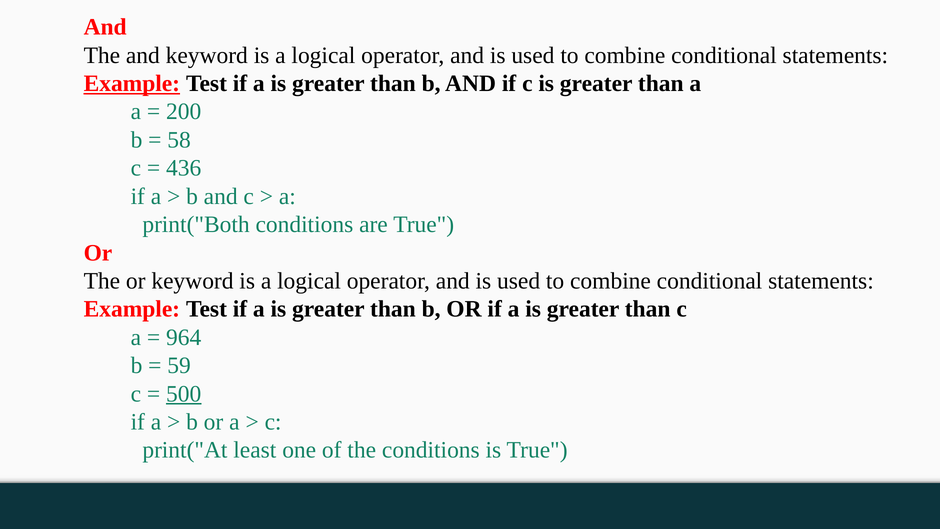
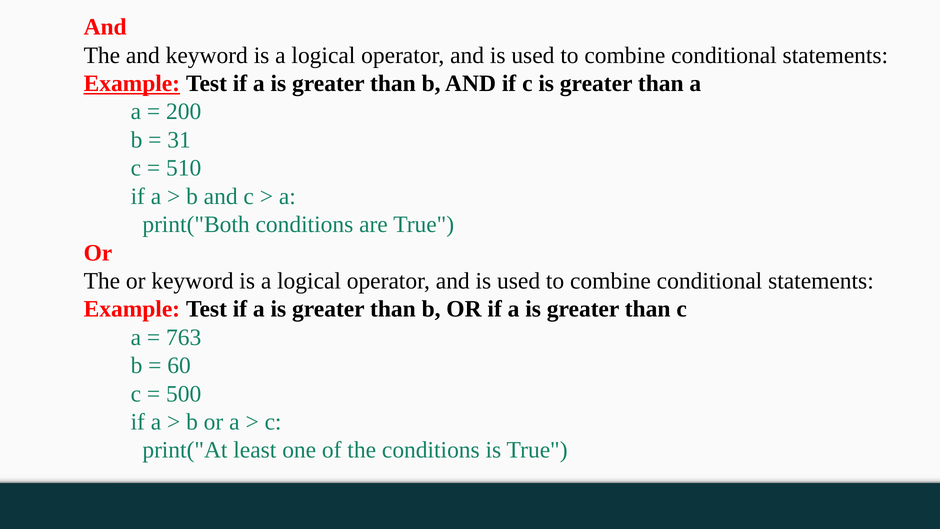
58: 58 -> 31 (179, 140)
436: 436 -> 510 (184, 168)
964: 964 -> 763 (184, 337)
59: 59 -> 60 (179, 365)
500 underline: present -> none (184, 394)
